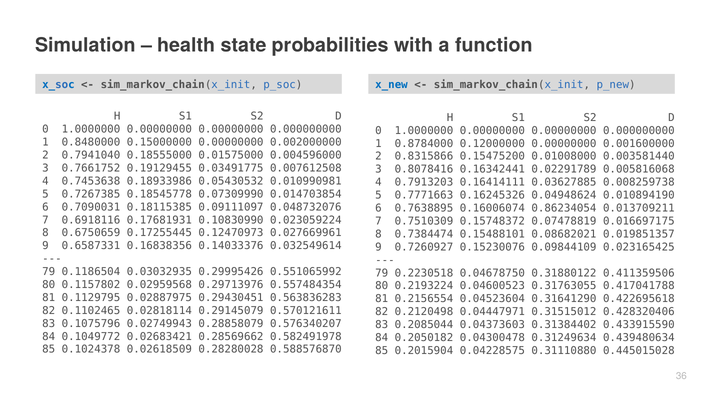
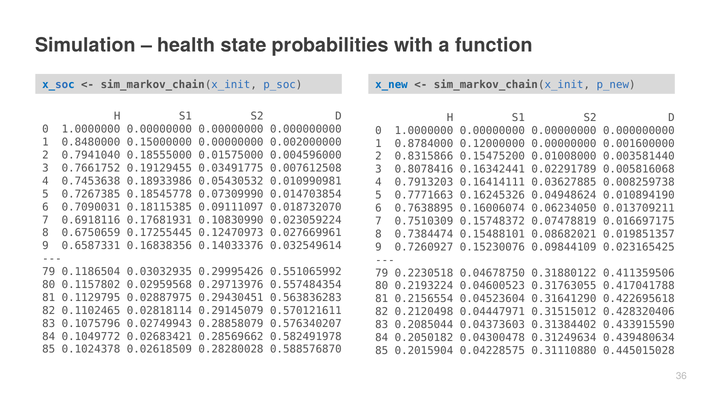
0.048732076: 0.048732076 -> 0.018732070 (306, 207)
0.86234054: 0.86234054 -> 0.06234050 (564, 208)
